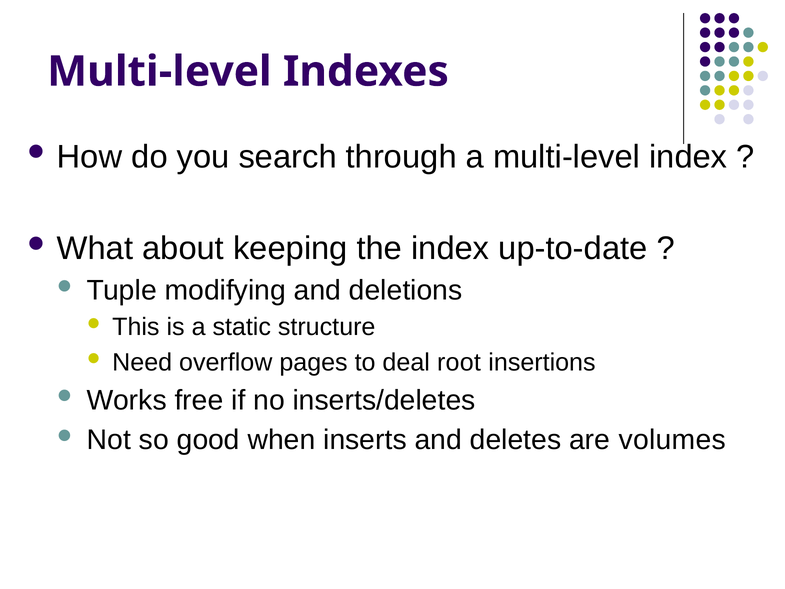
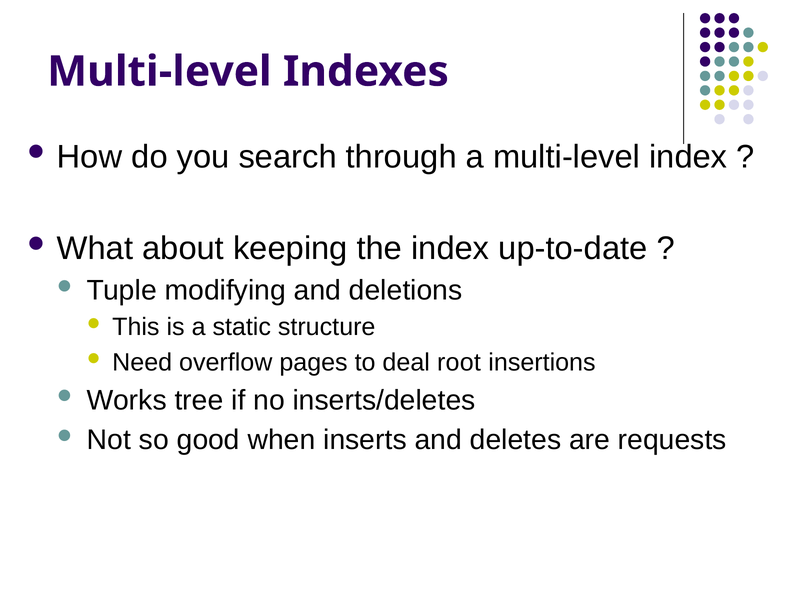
free: free -> tree (199, 400)
volumes: volumes -> requests (672, 440)
